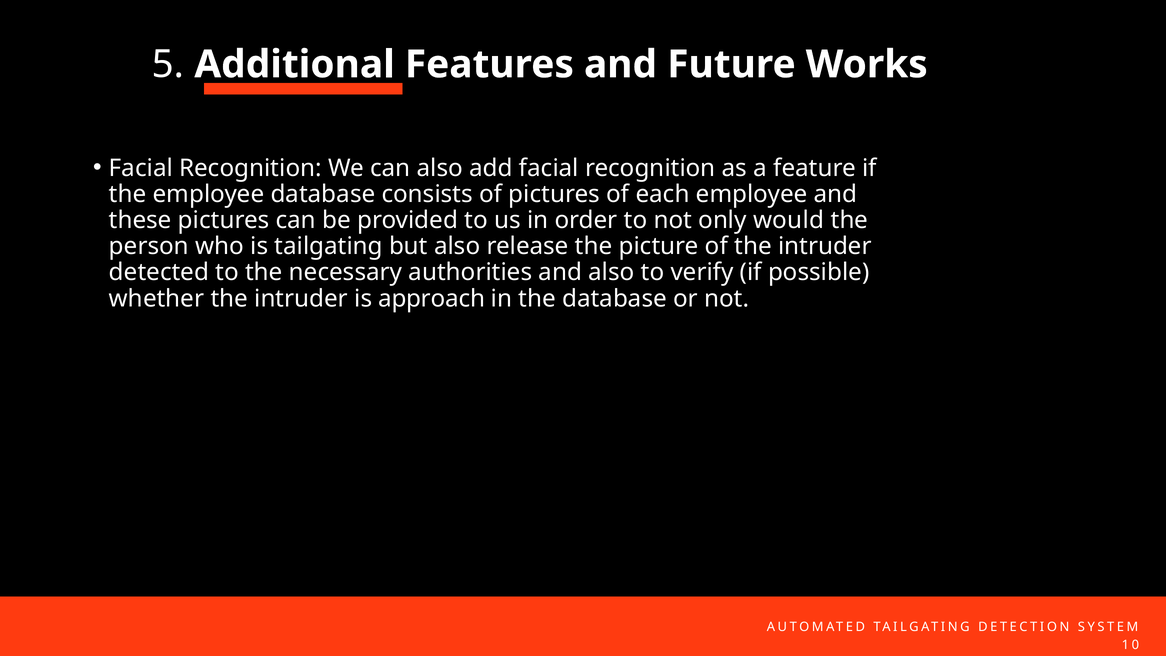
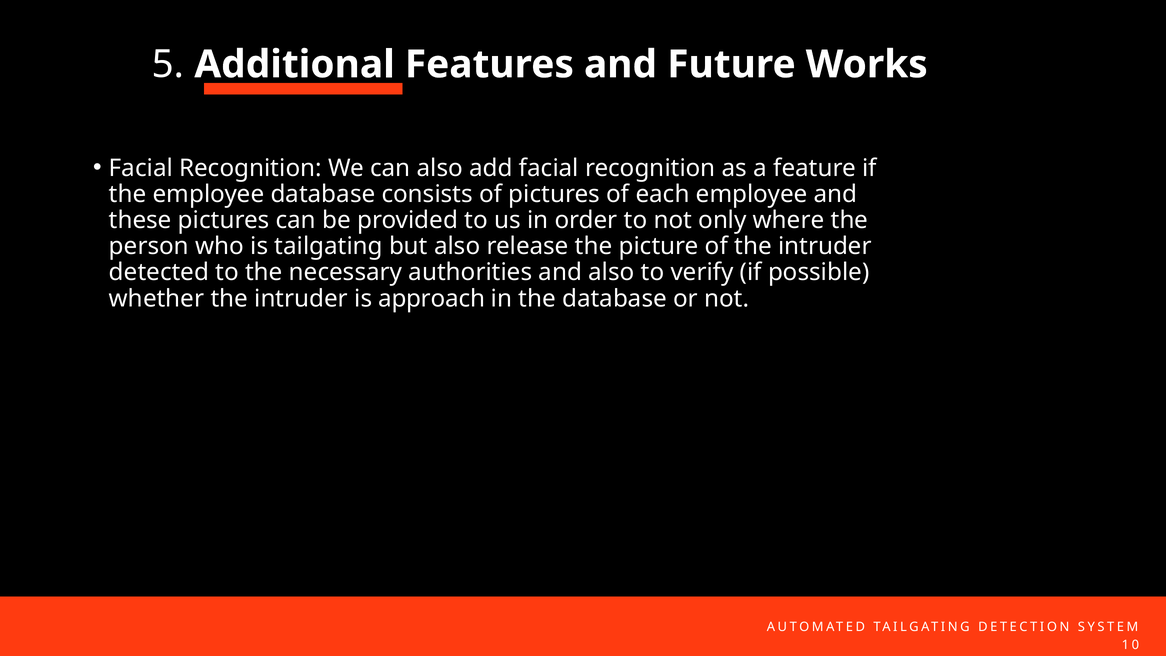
would: would -> where (789, 220)
